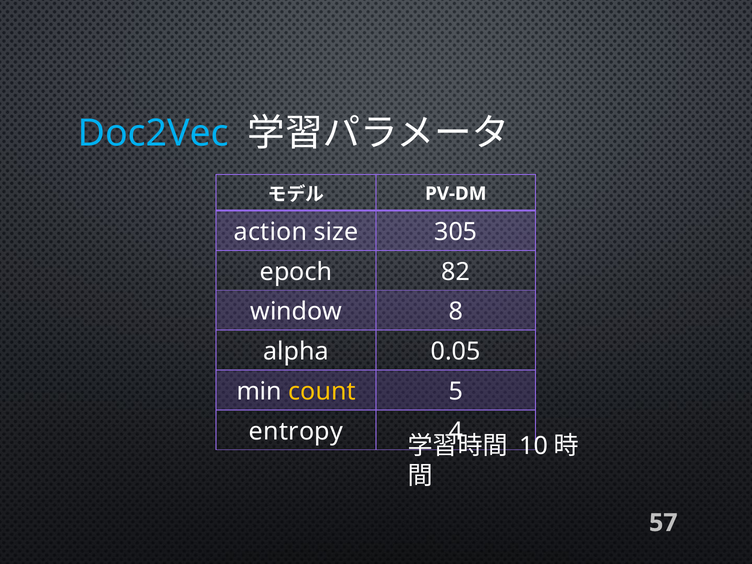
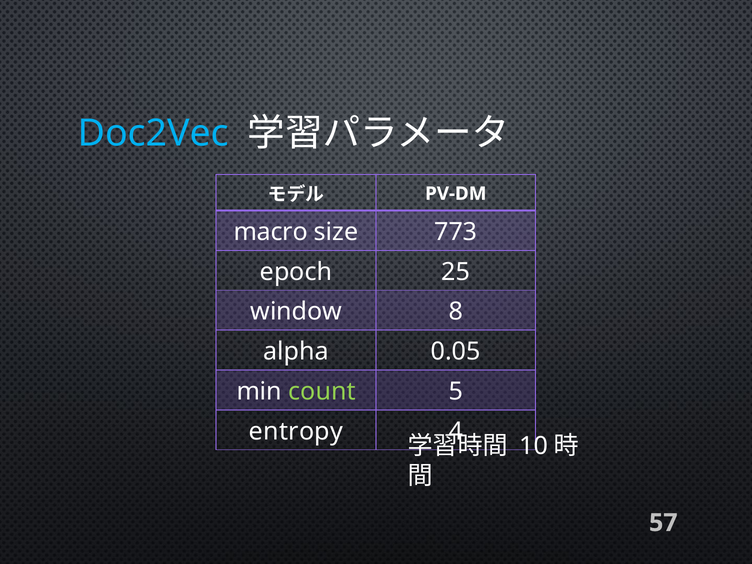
action: action -> macro (271, 232)
305: 305 -> 773 (456, 232)
82: 82 -> 25 (456, 272)
count colour: yellow -> light green (322, 391)
